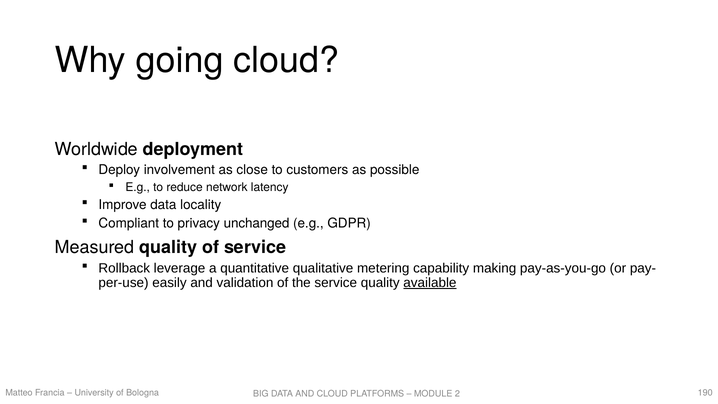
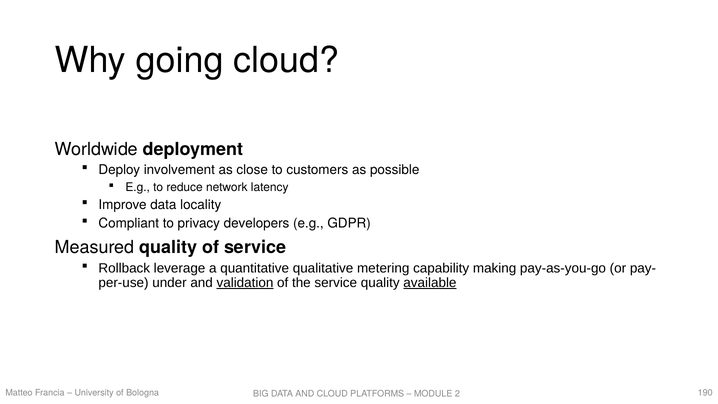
unchanged: unchanged -> developers (257, 223)
easily: easily -> under (169, 283)
validation underline: none -> present (245, 283)
